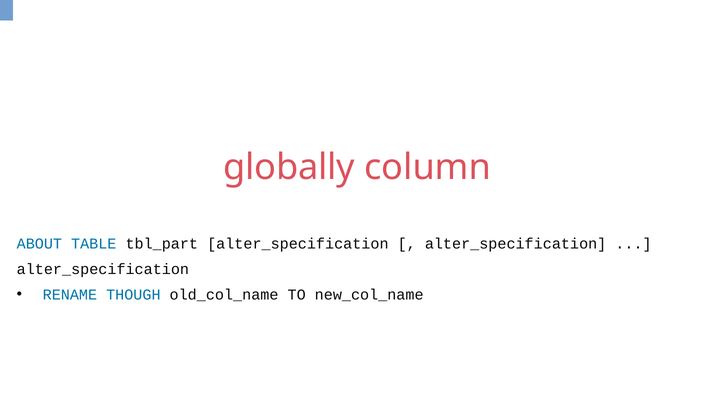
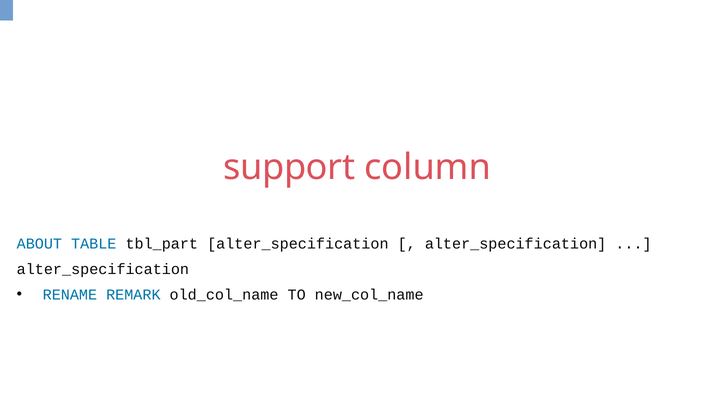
globally: globally -> support (289, 167)
THOUGH: THOUGH -> REMARK (133, 295)
